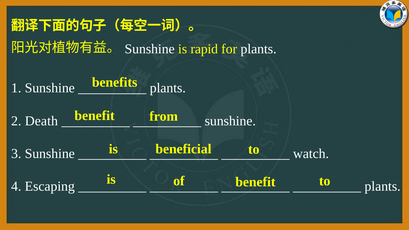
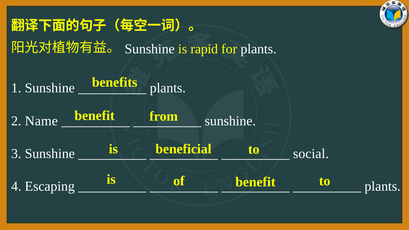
Death: Death -> Name (41, 121)
watch: watch -> social (311, 154)
